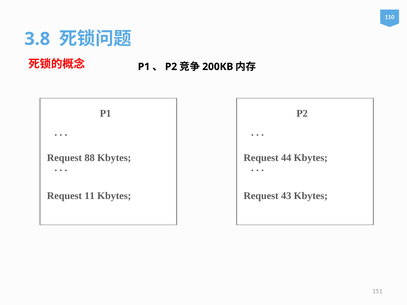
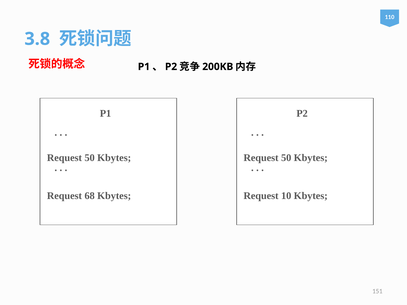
88: 88 -> 50 (90, 158)
44: 44 -> 50 (286, 158)
11: 11 -> 68 (90, 196)
43: 43 -> 10 (286, 196)
